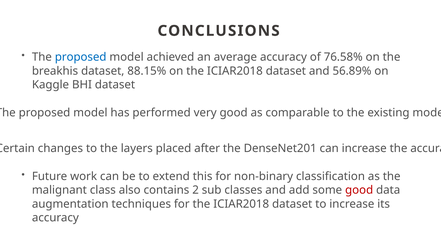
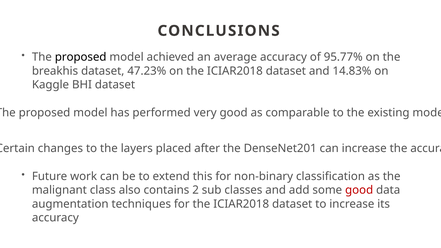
proposed colour: blue -> black (81, 57)
76.58%: 76.58% -> 95.77% (343, 57)
88.15%: 88.15% -> 47.23% (147, 71)
56.89%: 56.89% -> 14.83% (352, 71)
